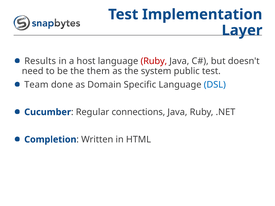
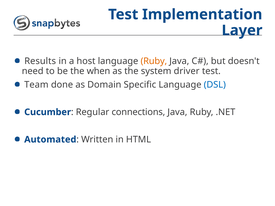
Ruby colour: red -> orange (154, 61)
them: them -> when (98, 71)
public: public -> driver (187, 71)
Completion: Completion -> Automated (50, 140)
